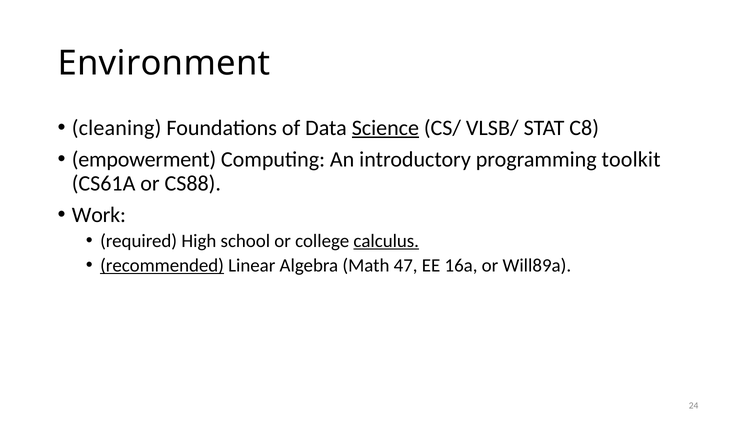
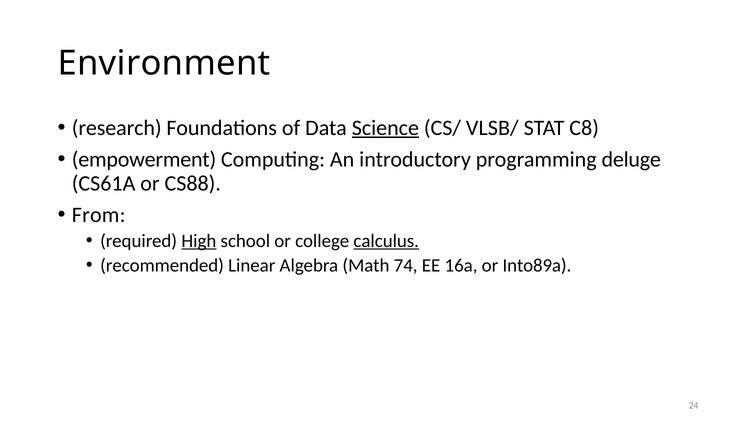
cleaning: cleaning -> research (117, 128)
toolkit: toolkit -> deluge (631, 160)
Work: Work -> From (99, 215)
High underline: none -> present (199, 241)
recommended underline: present -> none (162, 265)
47: 47 -> 74 (406, 265)
Will89a: Will89a -> Into89a (537, 265)
